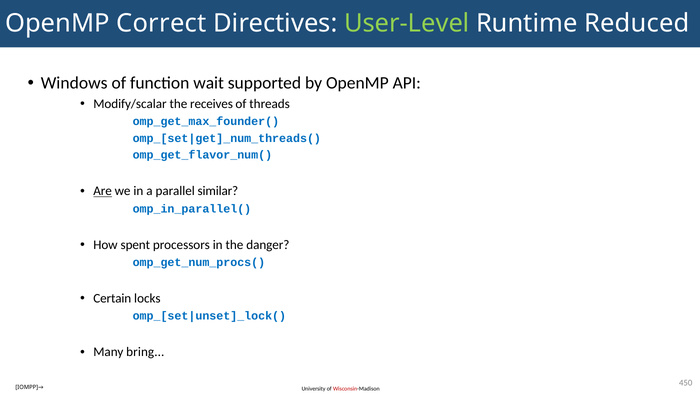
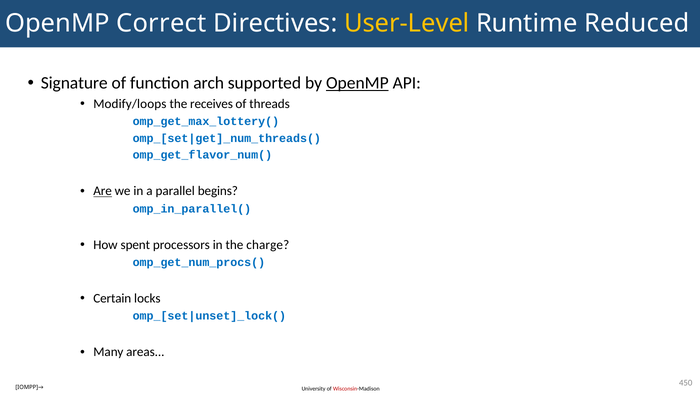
User-Level colour: light green -> yellow (407, 23)
Windows: Windows -> Signature (74, 83)
wait: wait -> arch (209, 83)
OpenMP underline: none -> present (357, 83)
Modify/scalar: Modify/scalar -> Modify/loops (130, 104)
omp_get_max_founder(: omp_get_max_founder( -> omp_get_max_lottery( (206, 121)
similar: similar -> begins (218, 191)
danger: danger -> charge (268, 245)
bring: bring -> areas (145, 352)
